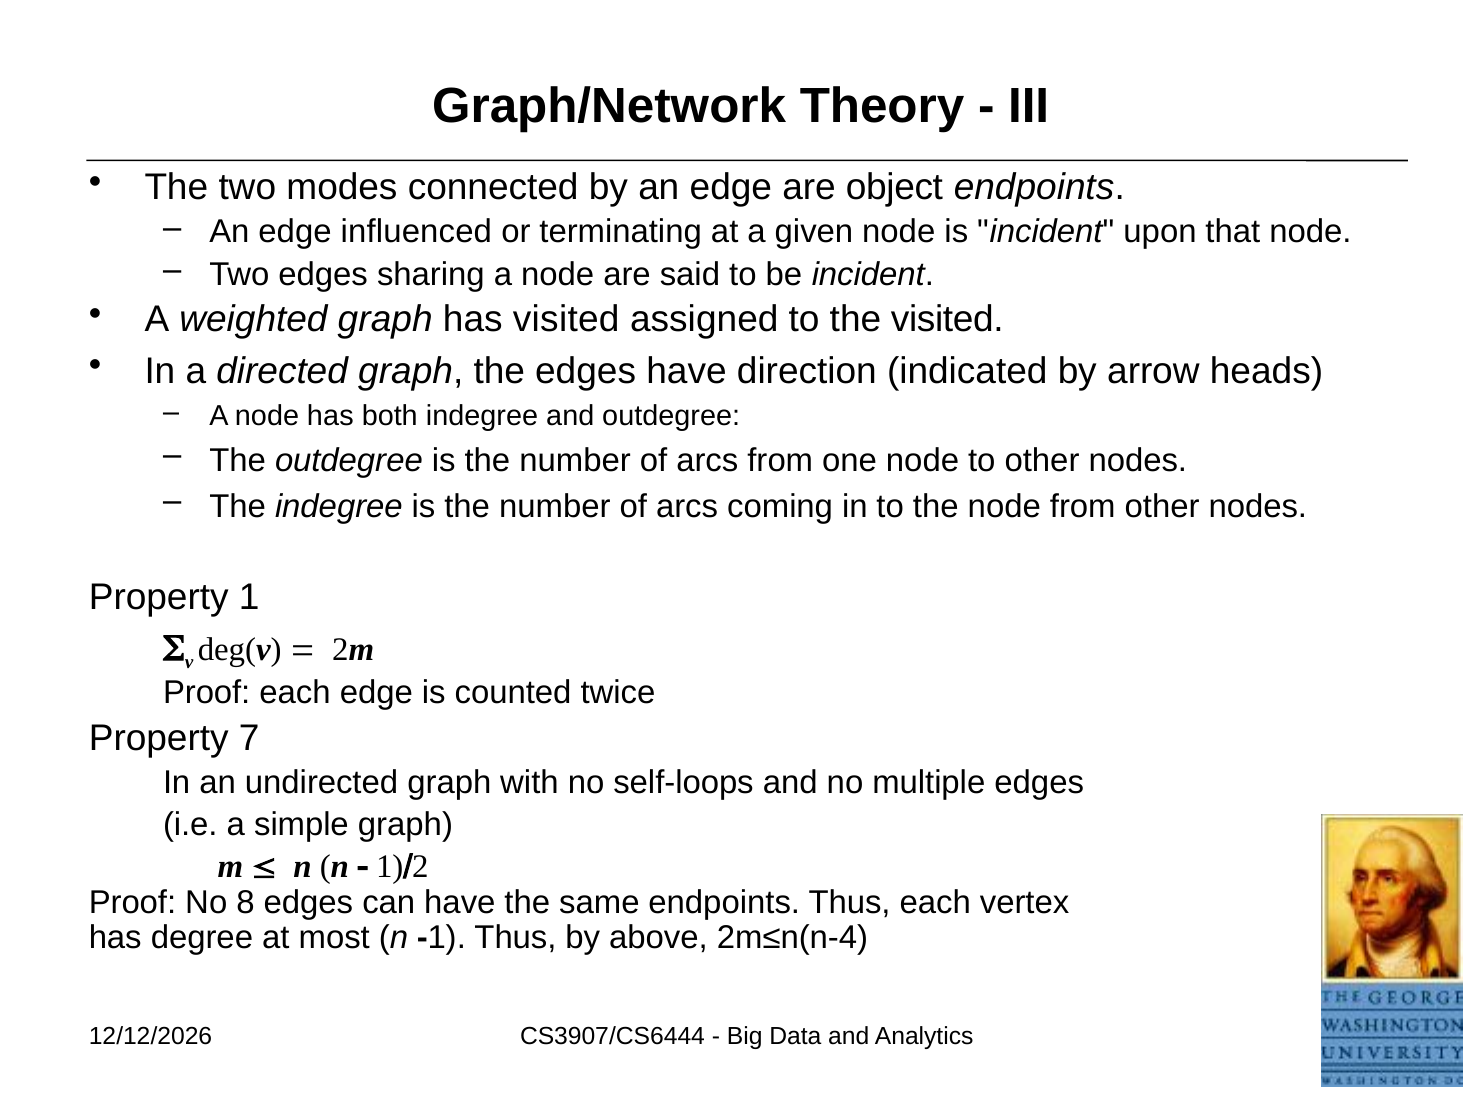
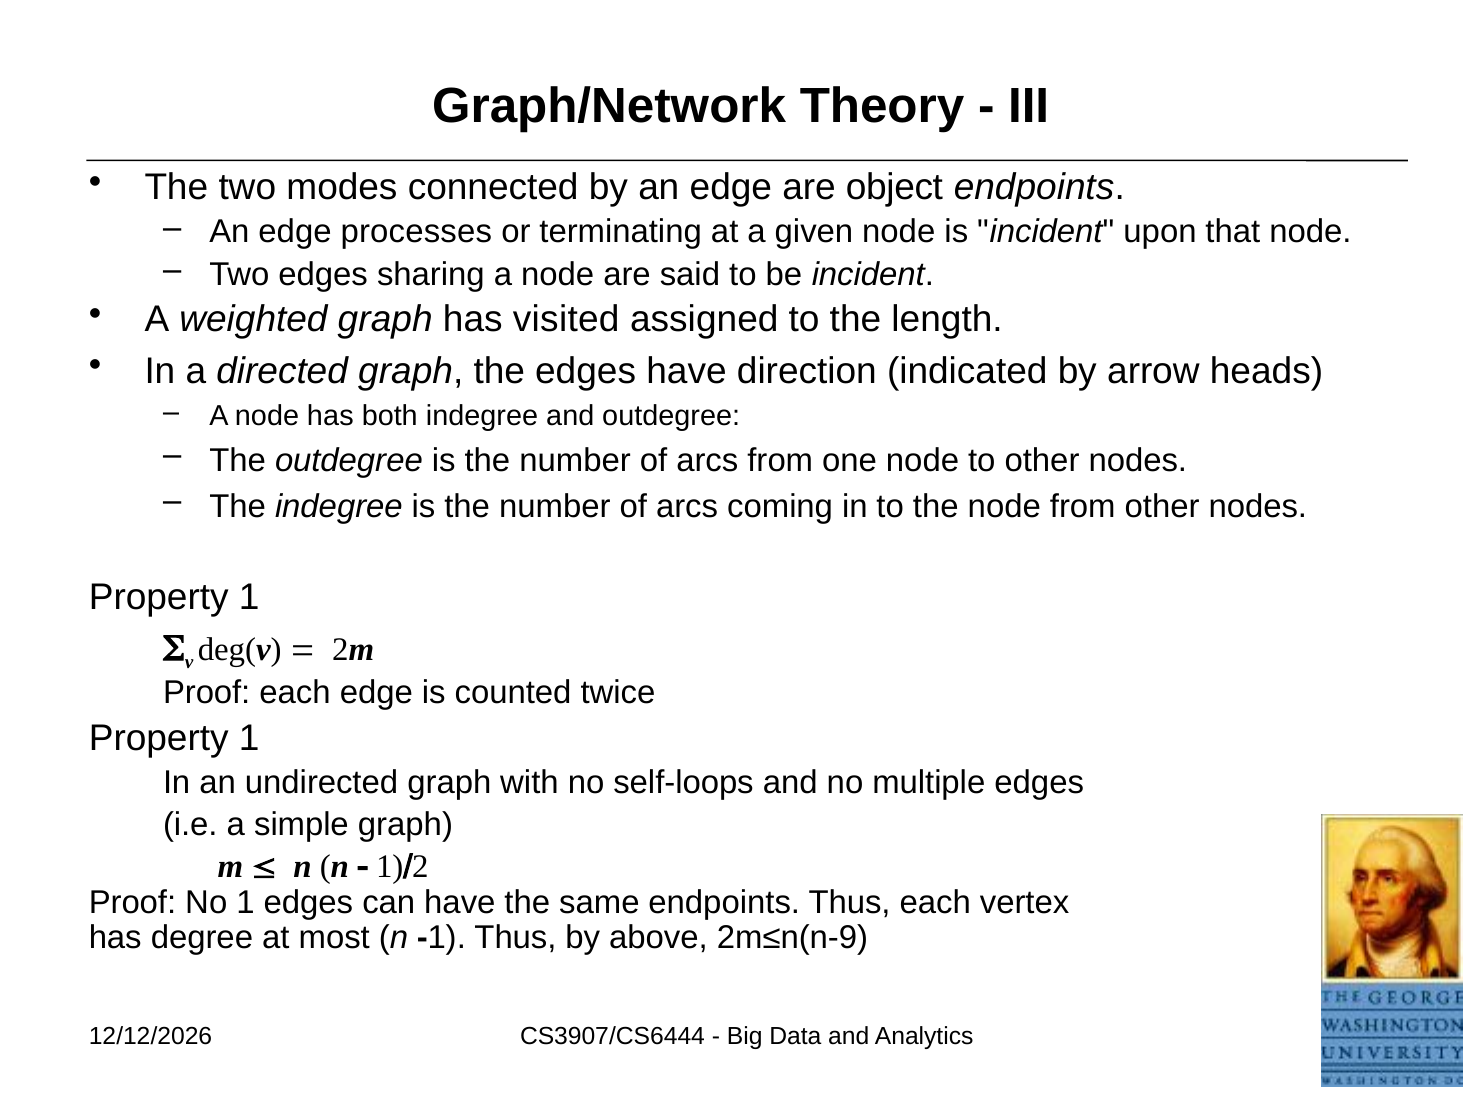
influenced: influenced -> processes (416, 232)
the visited: visited -> length (947, 319)
7: 7 -> 1 (249, 739)
No 8: 8 -> 1 (245, 903)
2m≤n(n-4: 2m≤n(n-4 -> 2m≤n(n-9 (792, 938)
